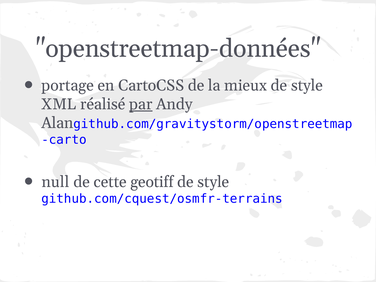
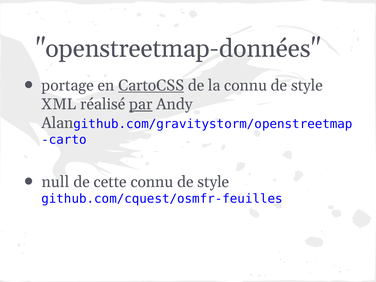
CartoCSS underline: none -> present (151, 85)
la mieux: mieux -> connu (246, 85)
cette geotiff: geotiff -> connu (152, 182)
github.com/cquest/osmfr-terrains: github.com/cquest/osmfr-terrains -> github.com/cquest/osmfr-feuilles (162, 199)
